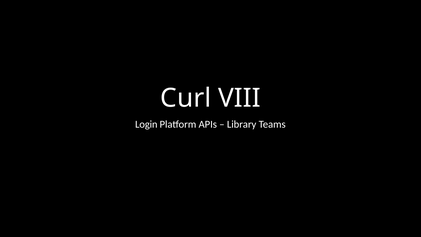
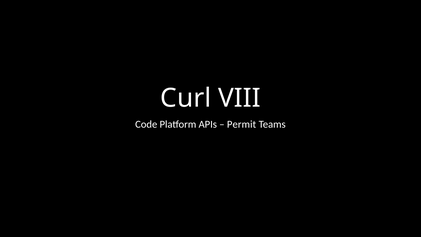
Login: Login -> Code (146, 124)
Library: Library -> Permit (242, 124)
